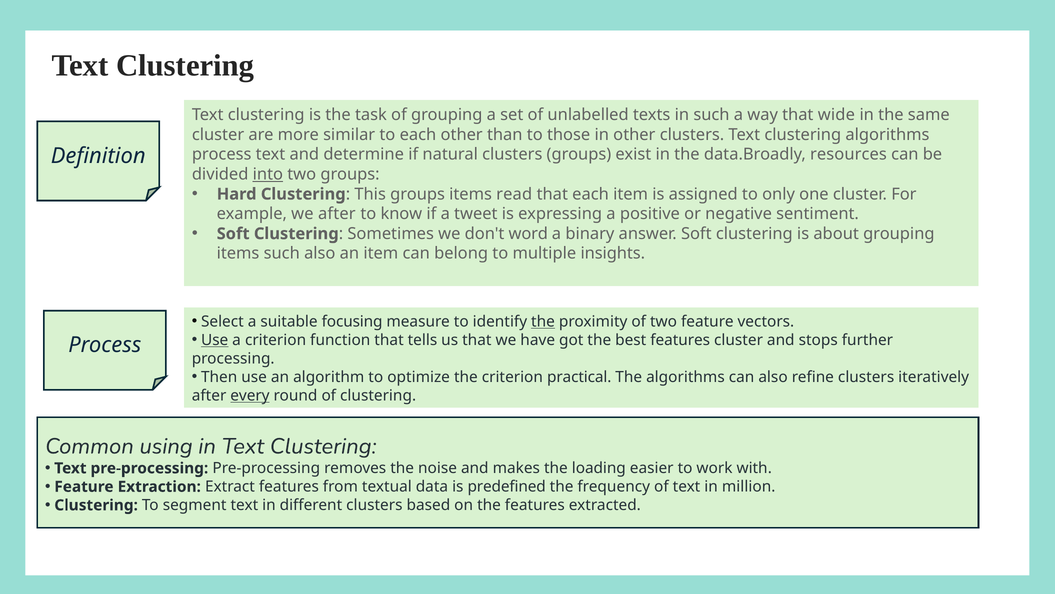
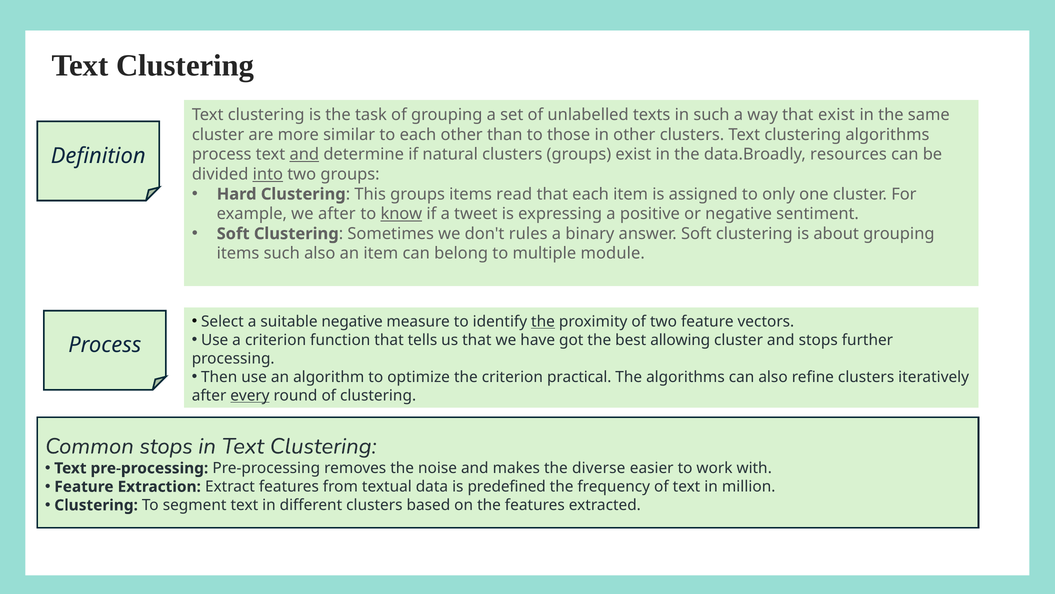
that wide: wide -> exist (836, 115)
and underline: none -> present (304, 154)
know underline: none -> present (401, 214)
word: word -> rules (528, 234)
insights: insights -> module (613, 253)
suitable focusing: focusing -> negative (352, 321)
Use underline: present -> none (215, 340)
best features: features -> allowing (680, 340)
Common using: using -> stops (166, 446)
loading: loading -> diverse (599, 468)
